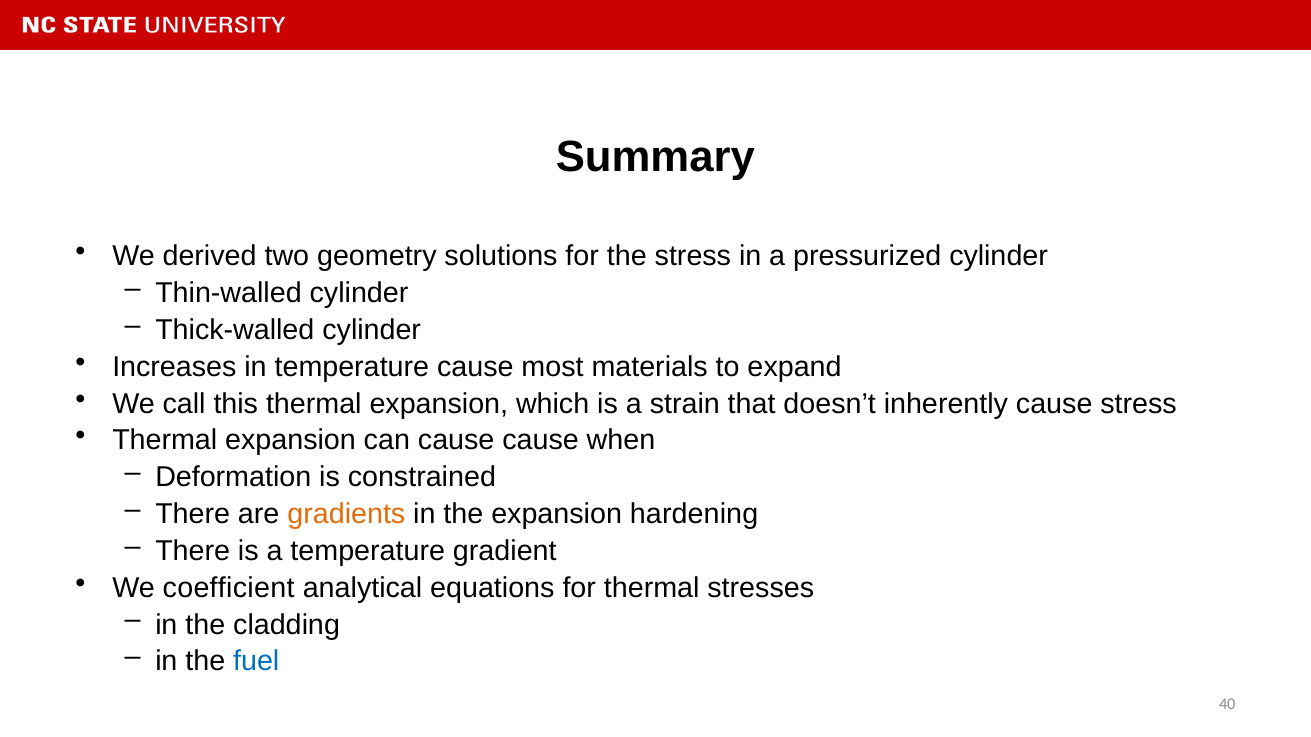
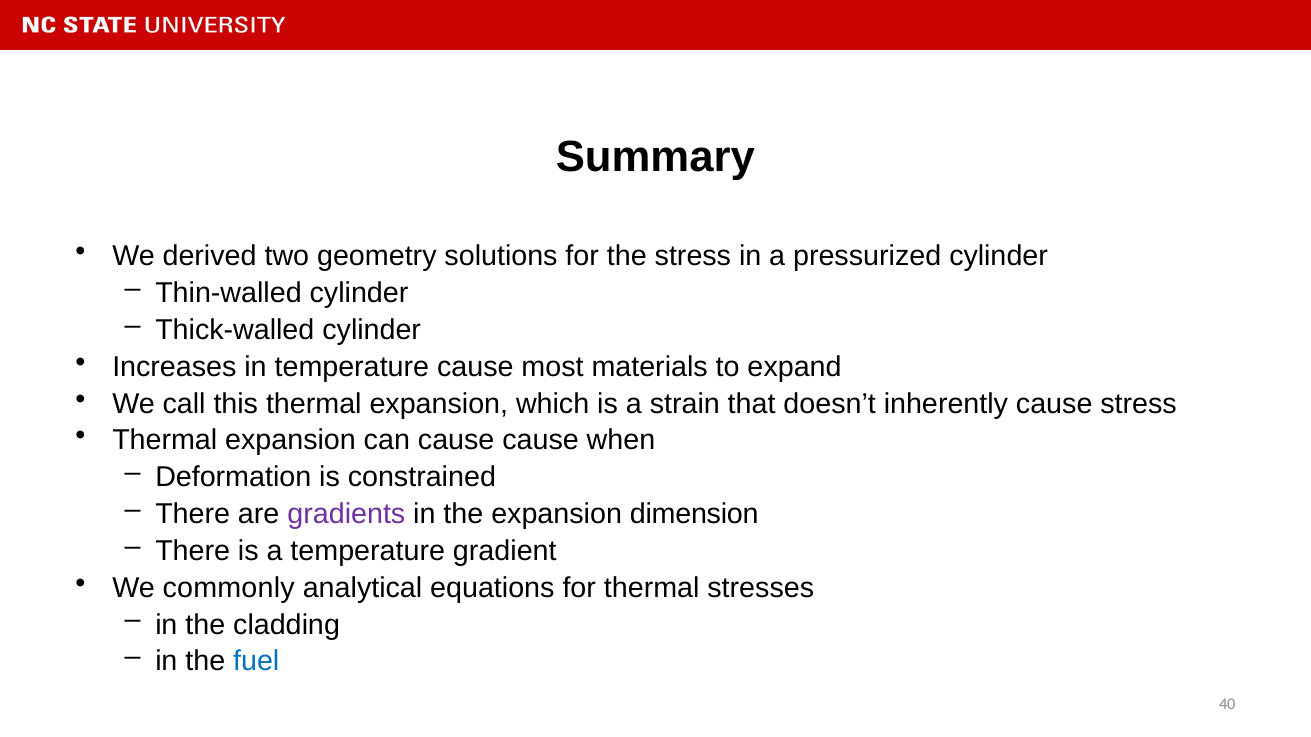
gradients colour: orange -> purple (346, 514)
hardening: hardening -> dimension (694, 514)
coefficient: coefficient -> commonly (229, 588)
